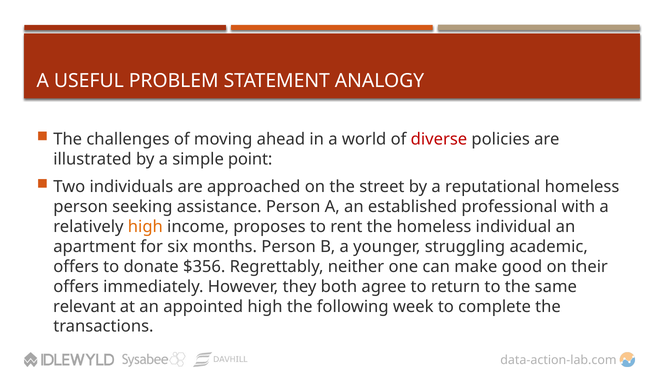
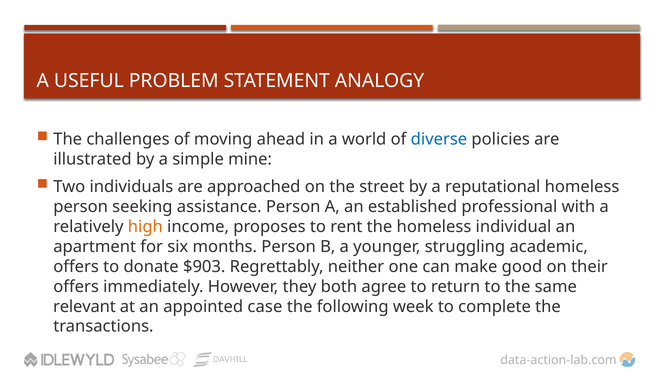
diverse colour: red -> blue (439, 139)
point: point -> mine (250, 159)
$356: $356 -> $903 (204, 266)
appointed high: high -> case (265, 306)
